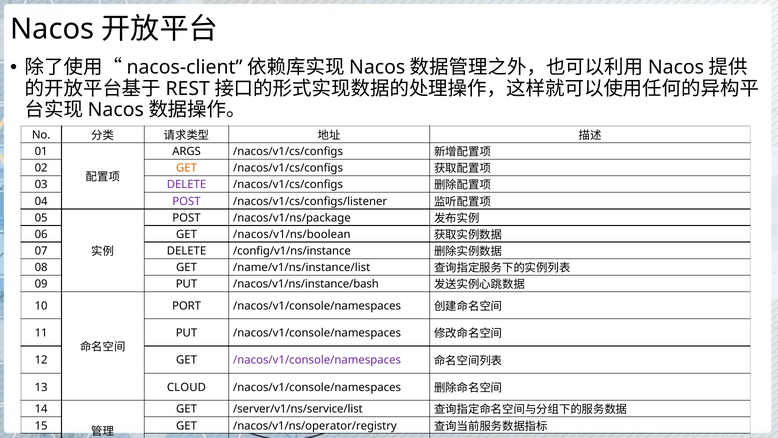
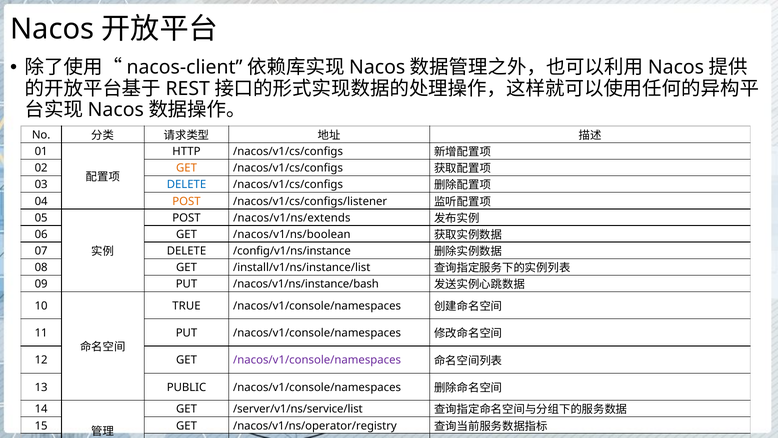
ARGS: ARGS -> HTTP (186, 151)
DELETE colour: purple -> blue (187, 185)
POST colour: purple -> orange (187, 201)
/nacos/v1/ns/package: /nacos/v1/ns/package -> /nacos/v1/ns/extends (292, 218)
/name/v1/ns/instance/list: /name/v1/ns/instance/list -> /install/v1/ns/instance/list (302, 267)
PORT: PORT -> TRUE (186, 306)
CLOUD: CLOUD -> PUBLIC (187, 387)
